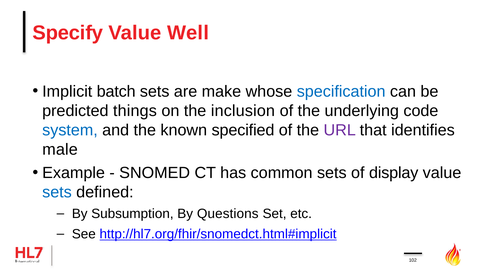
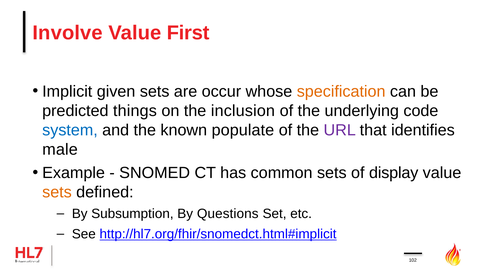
Specify: Specify -> Involve (68, 33)
Well: Well -> First (188, 33)
batch: batch -> given (116, 92)
make: make -> occur (221, 92)
specification colour: blue -> orange (341, 92)
specified: specified -> populate (243, 130)
sets colour: blue -> orange (57, 192)
